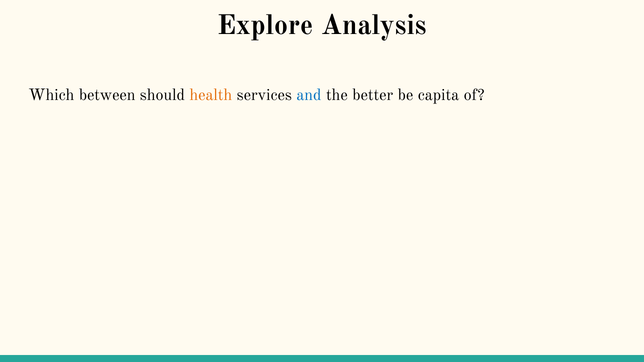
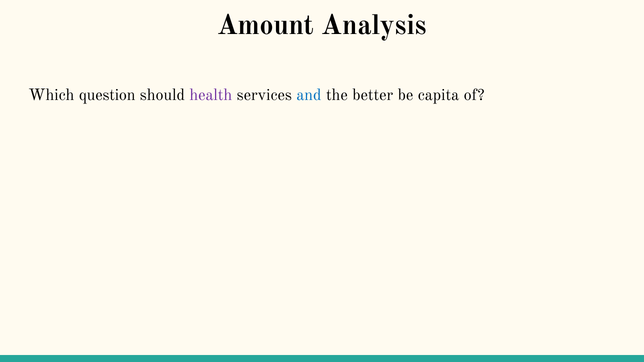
Explore: Explore -> Amount (265, 25)
between: between -> question (107, 95)
health colour: orange -> purple (211, 95)
